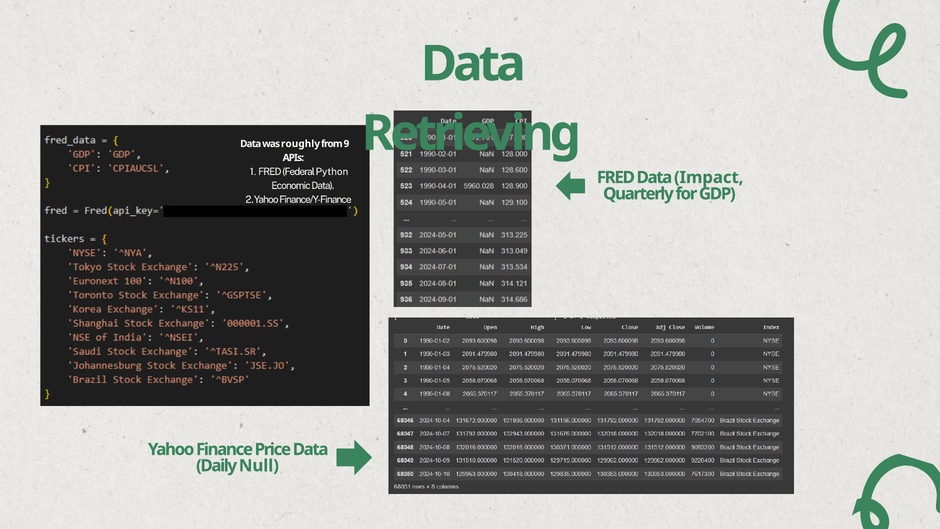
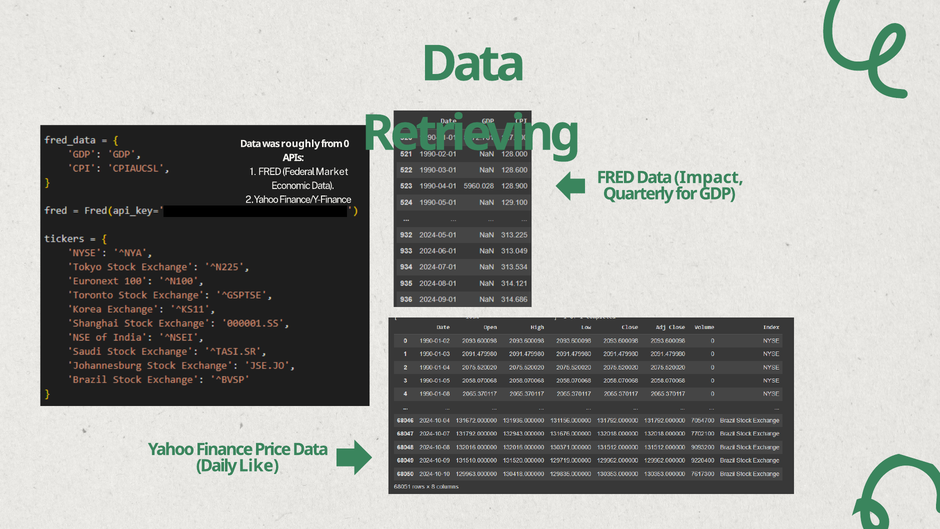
9: 9 -> 0 (346, 144)
Python: Python -> Market (332, 172)
Null: Null -> Like (259, 465)
